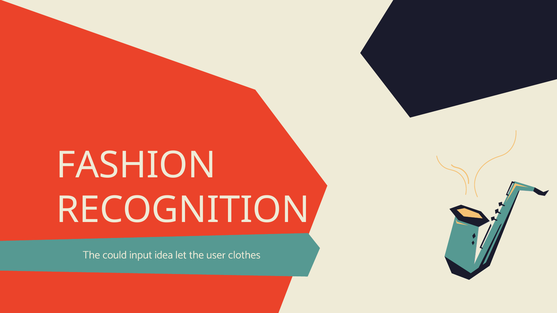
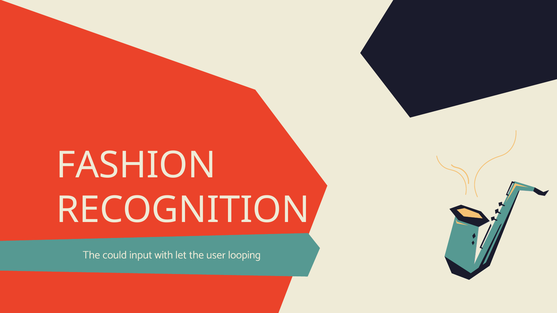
idea: idea -> with (164, 255)
clothes: clothes -> looping (244, 255)
